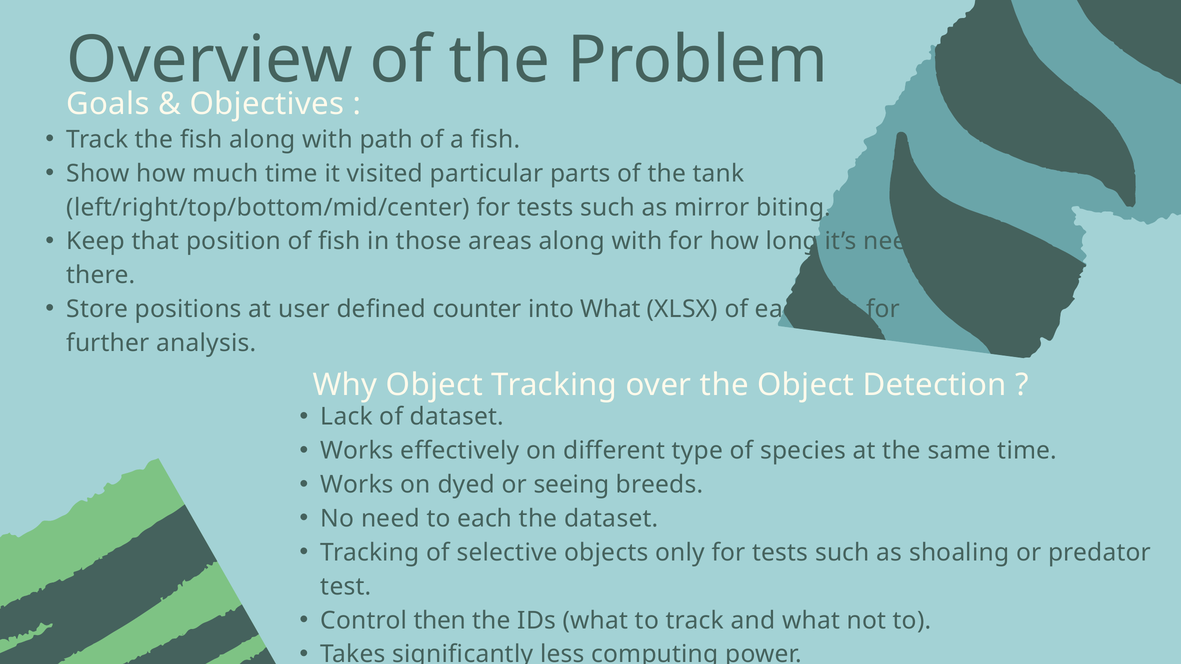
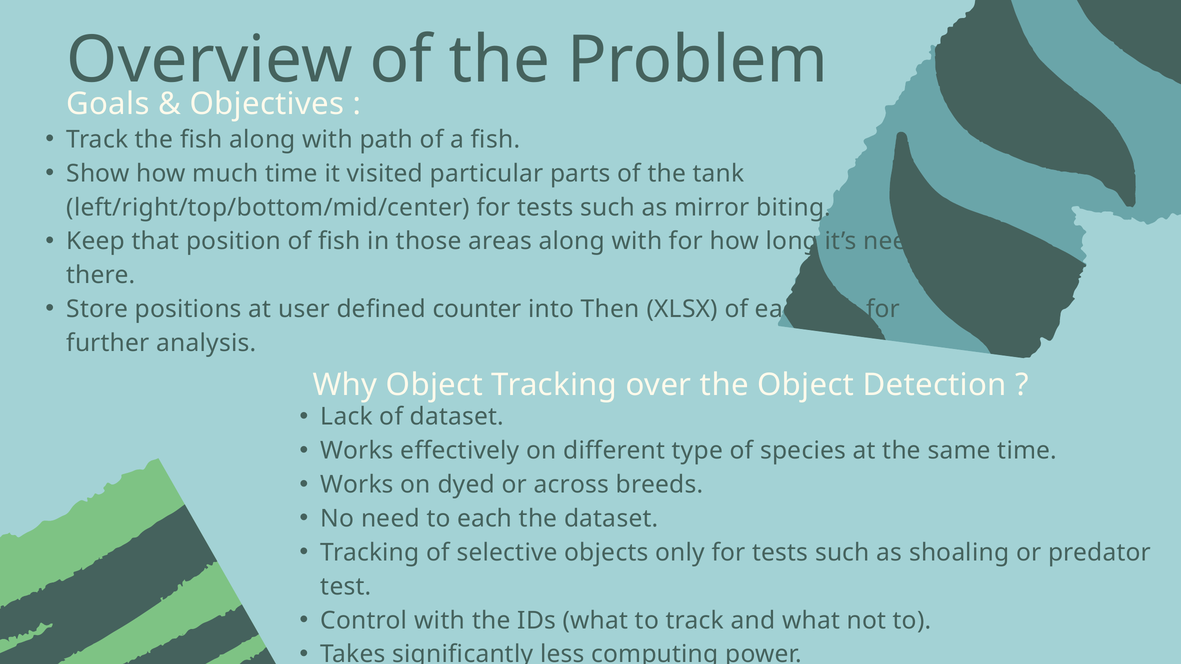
into What: What -> Then (610, 309)
seeing: seeing -> across (571, 485)
Control then: then -> with (440, 621)
